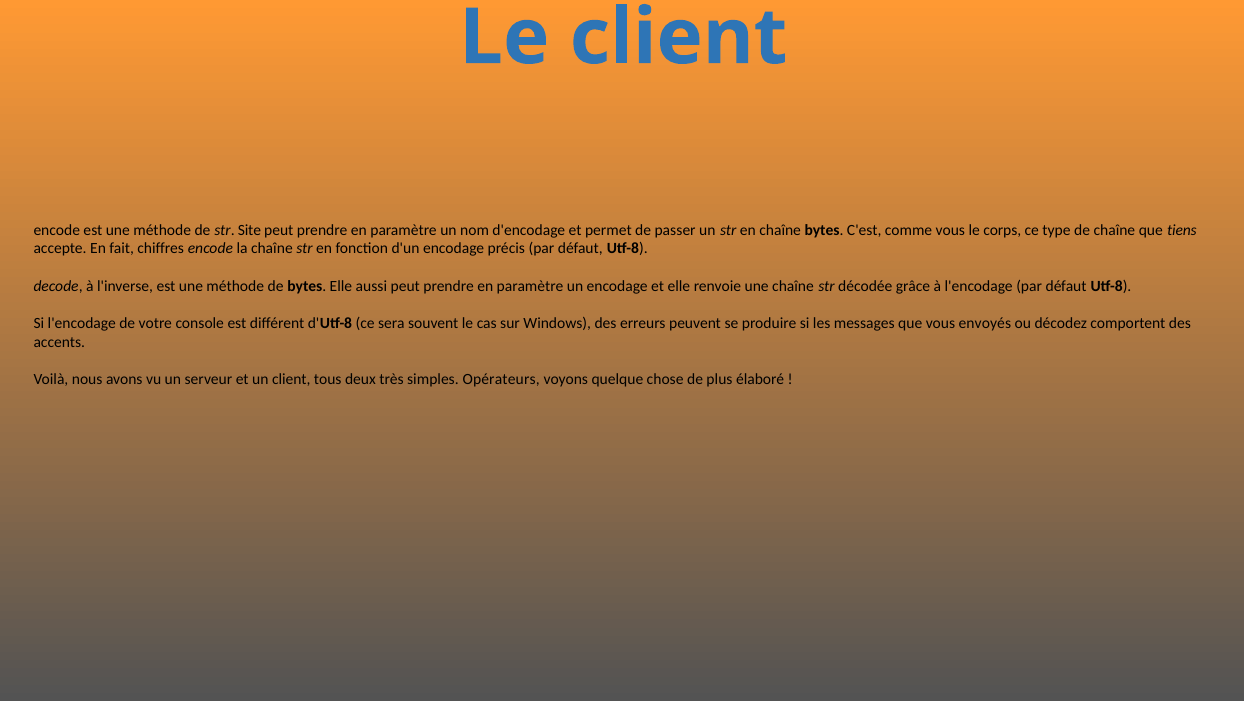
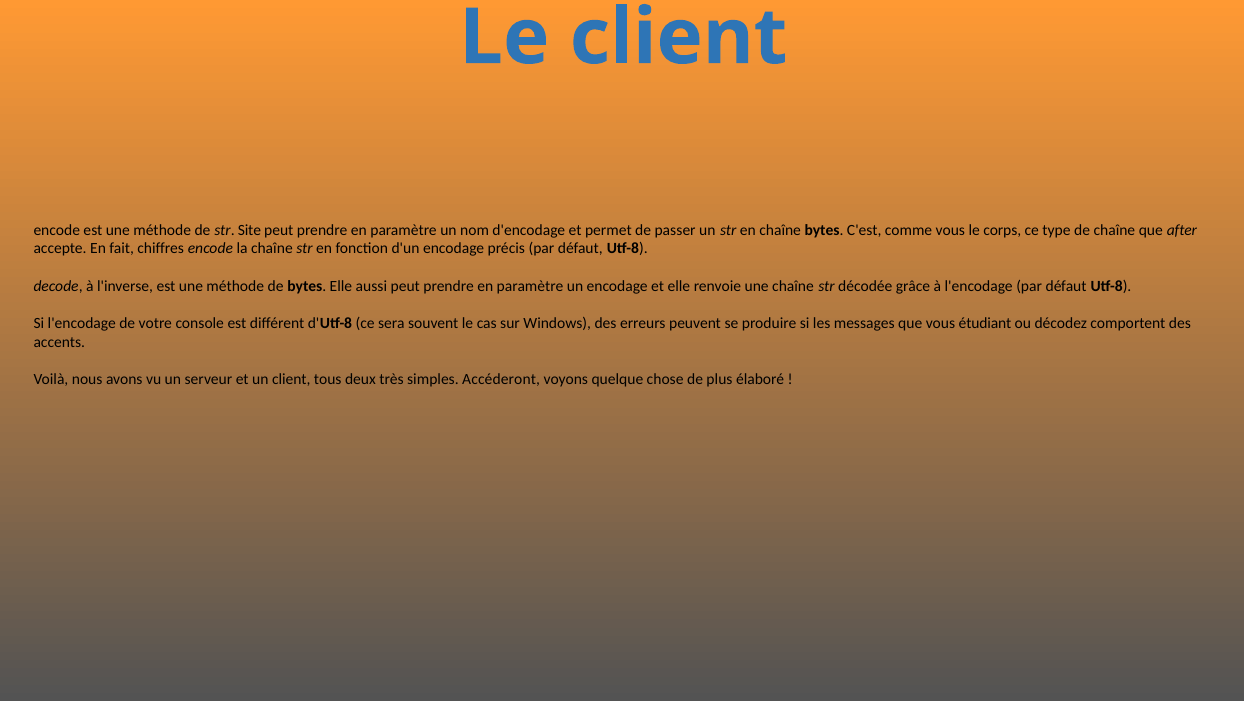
tiens: tiens -> after (1182, 230)
envoyés: envoyés -> étudiant (985, 324)
Opérateurs: Opérateurs -> Accéderont (501, 380)
